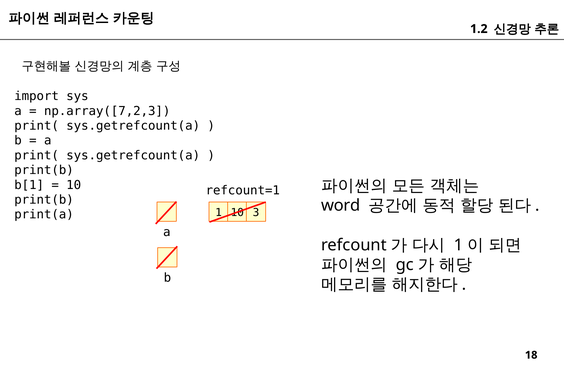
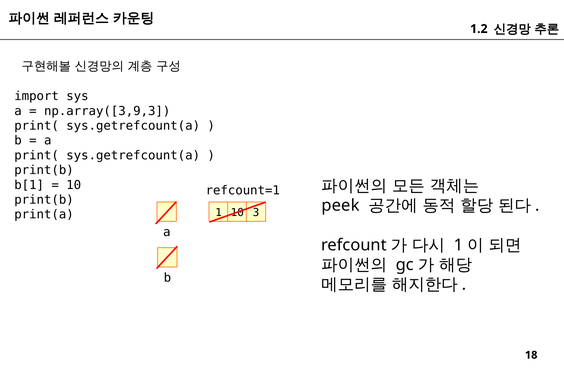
np.array([7,2,3: np.array([7,2,3 -> np.array([3,9,3 (107, 111)
word: word -> peek (341, 206)
